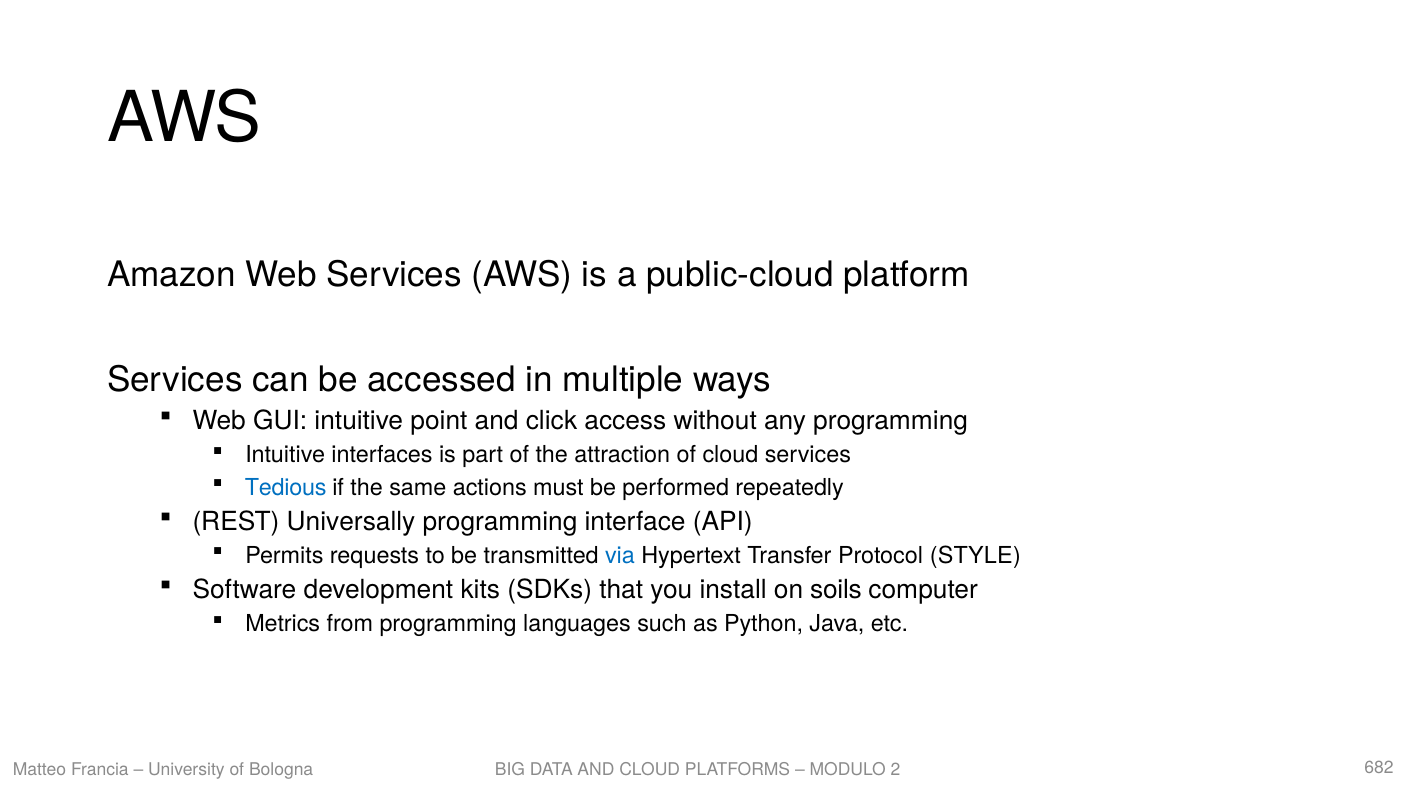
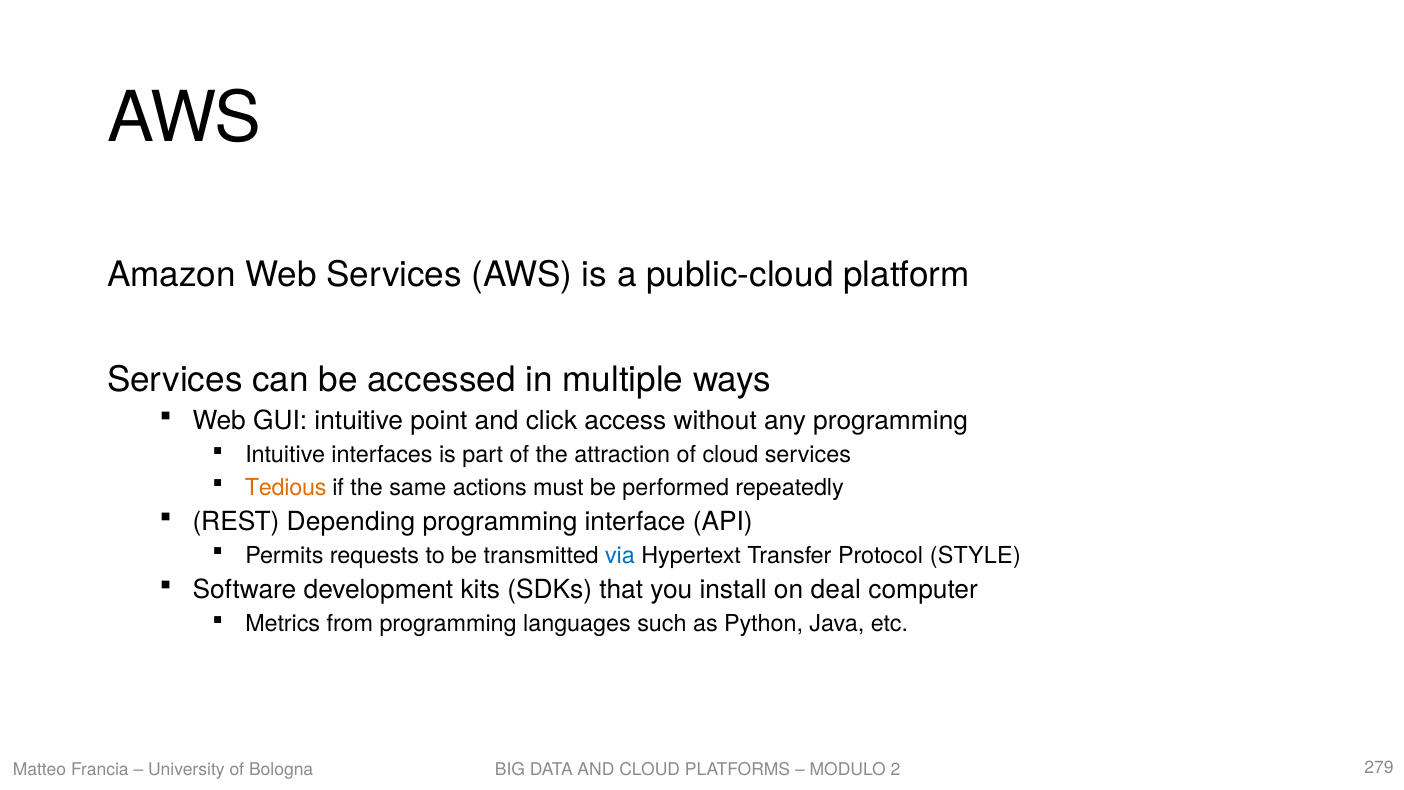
Tedious colour: blue -> orange (286, 487)
Universally: Universally -> Depending (351, 521)
soils: soils -> deal (836, 590)
682: 682 -> 279 (1379, 768)
